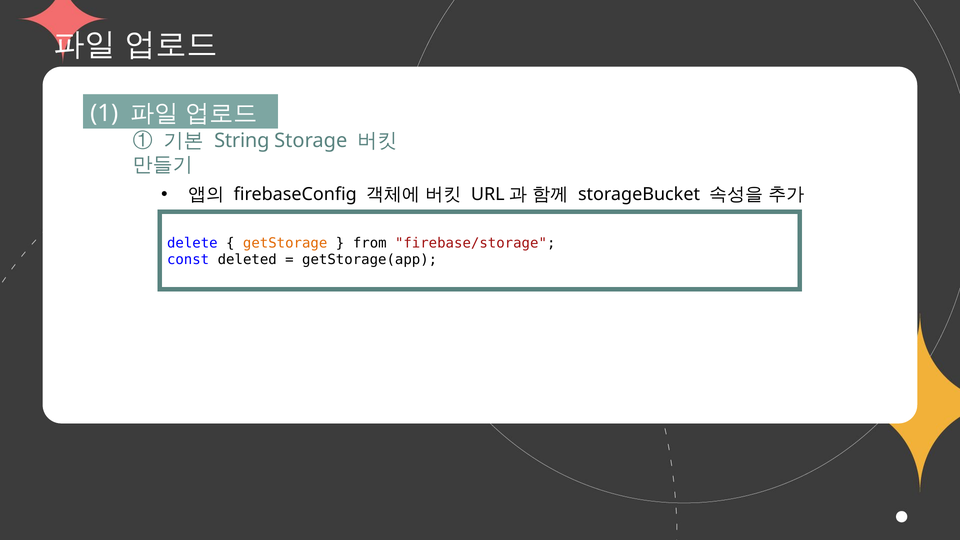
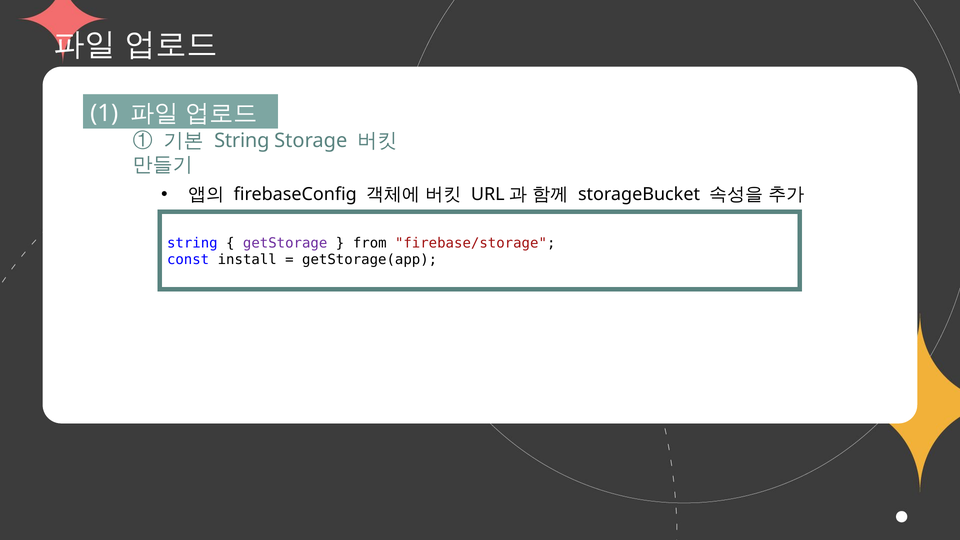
delete: delete -> string (192, 243)
getStorage colour: orange -> purple (285, 243)
deleted: deleted -> install (247, 260)
